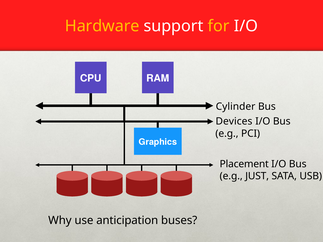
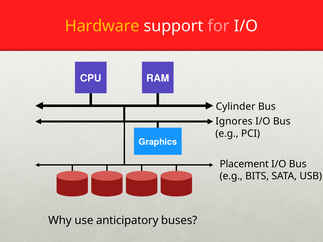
for colour: yellow -> pink (219, 26)
Devices: Devices -> Ignores (234, 122)
JUST: JUST -> BITS (257, 176)
anticipation: anticipation -> anticipatory (127, 221)
